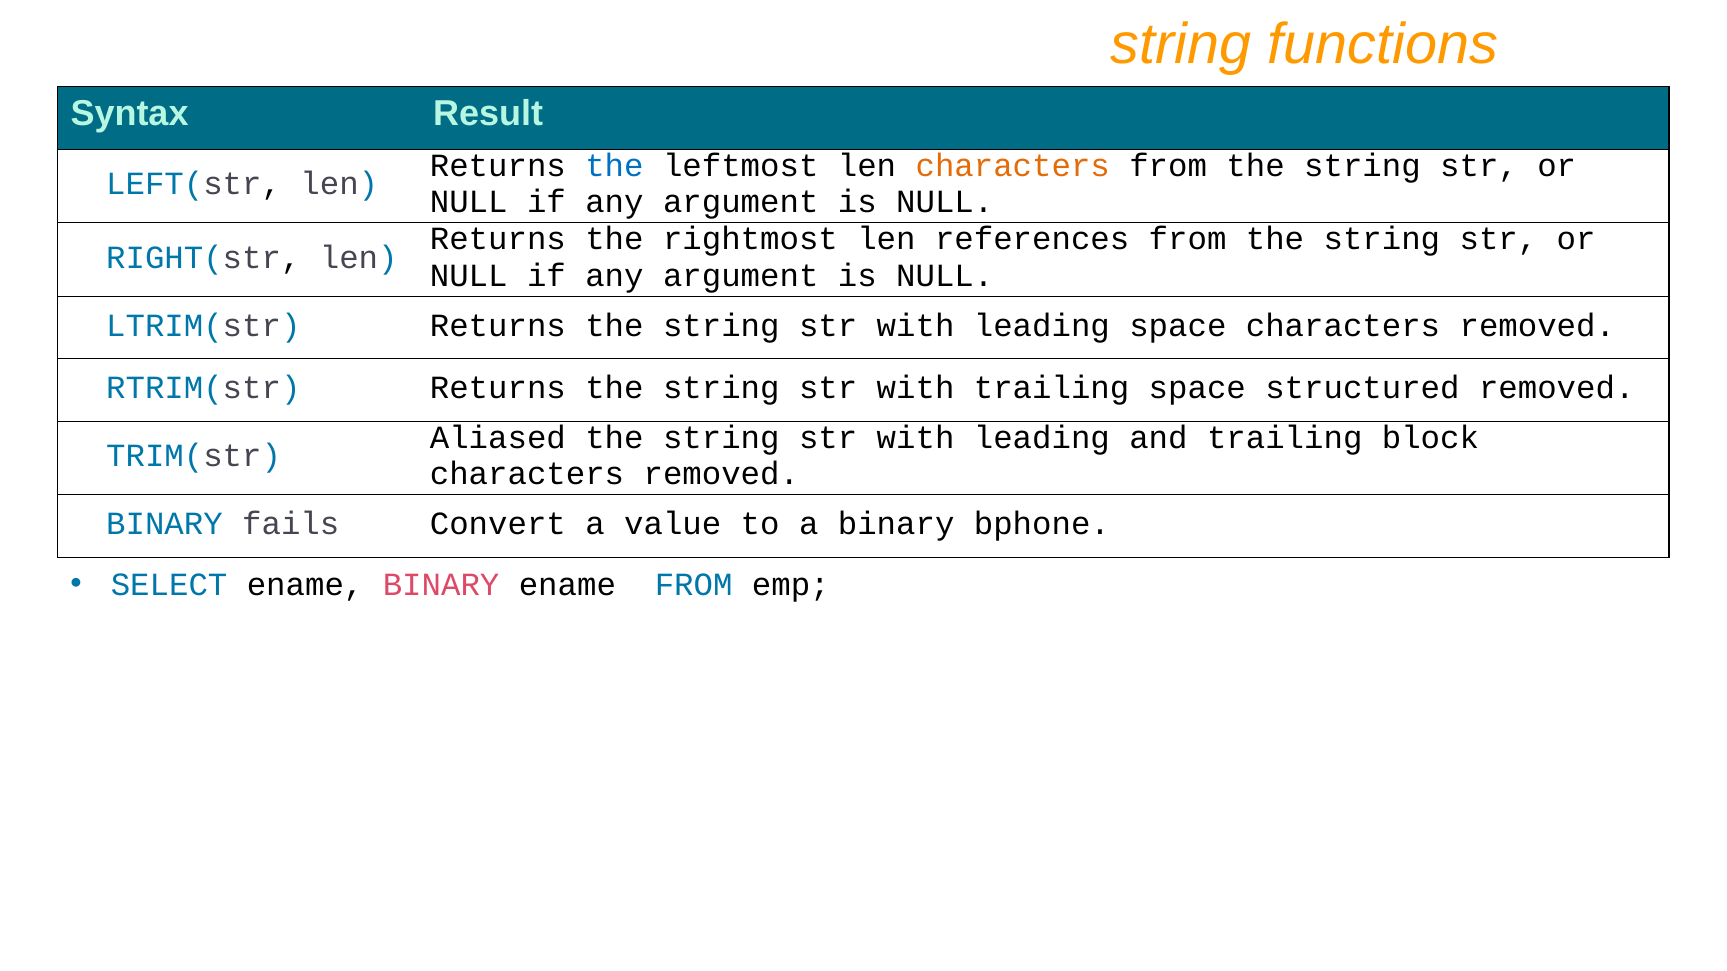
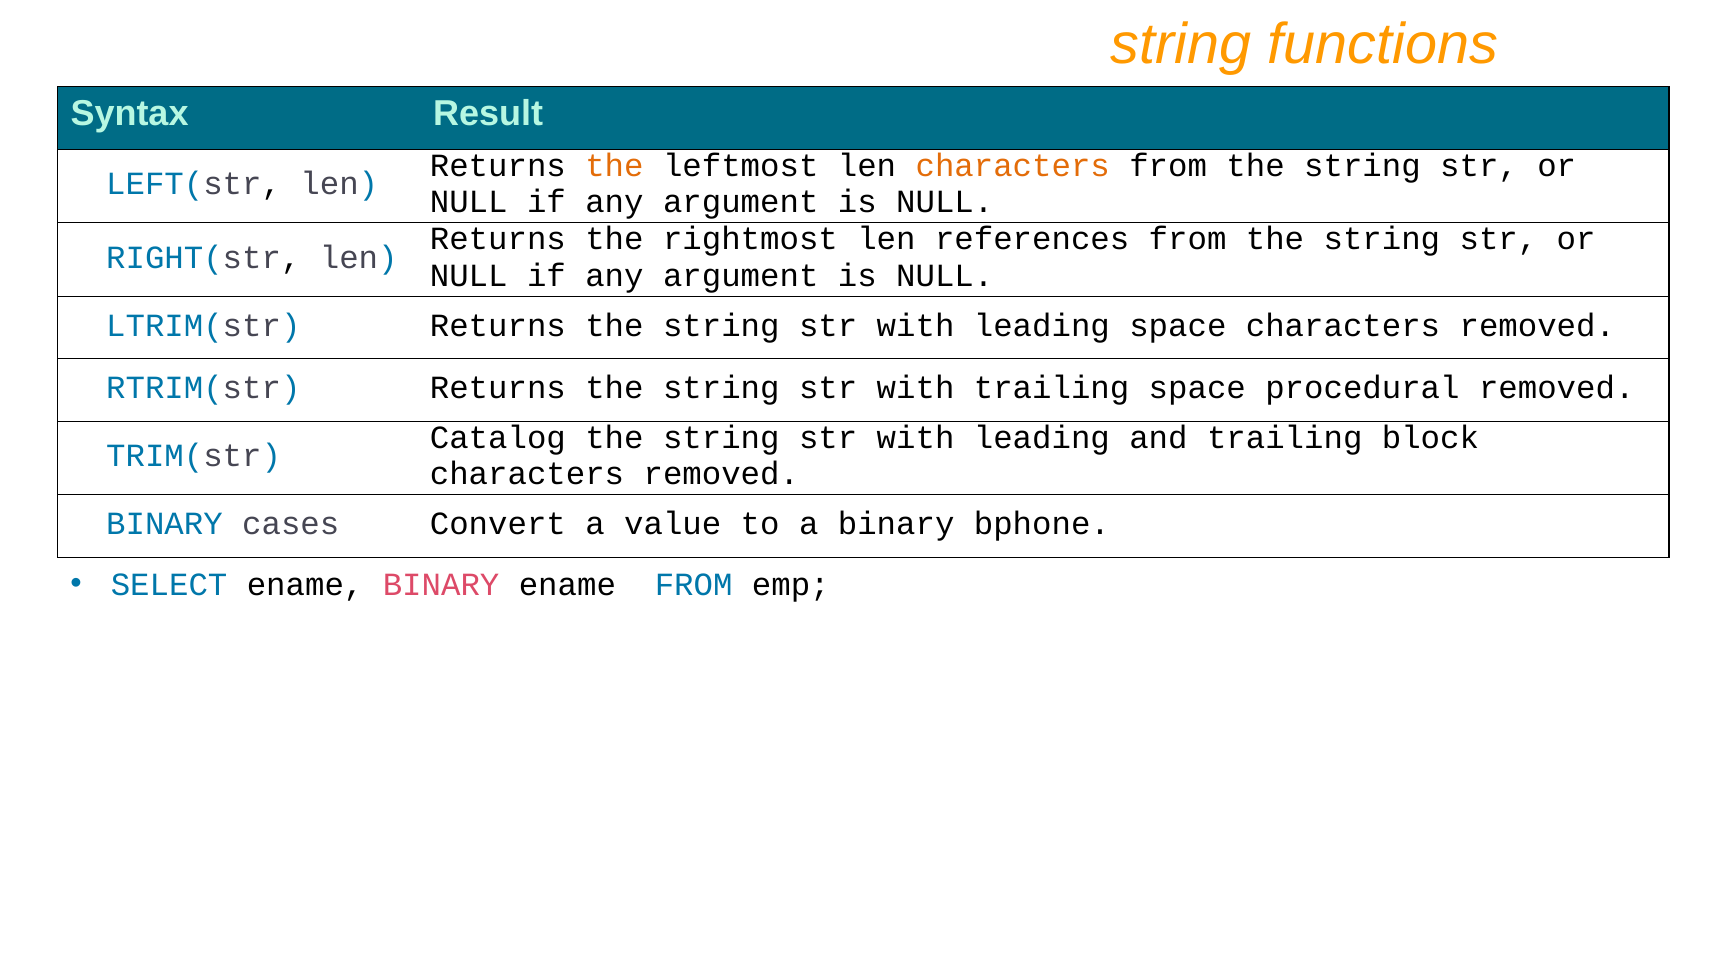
the colour: blue -> orange (614, 166)
structured: structured -> procedural (1362, 388)
Aliased: Aliased -> Catalog (498, 438)
fails: fails -> cases (291, 524)
